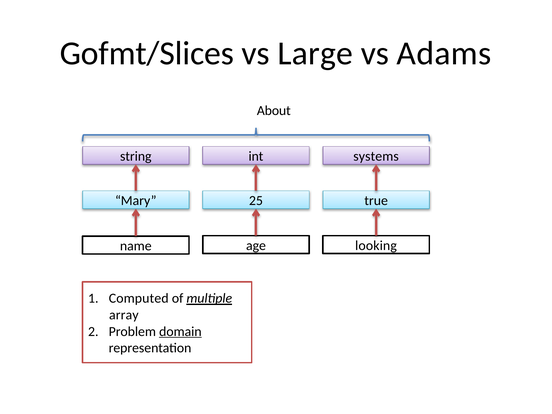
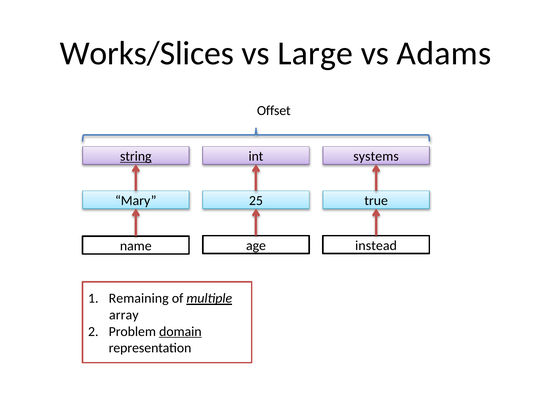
Gofmt/Slices: Gofmt/Slices -> Works/Slices (147, 53)
About: About -> Offset (274, 111)
string underline: none -> present (136, 156)
looking: looking -> instead (376, 245)
Computed: Computed -> Remaining (139, 298)
